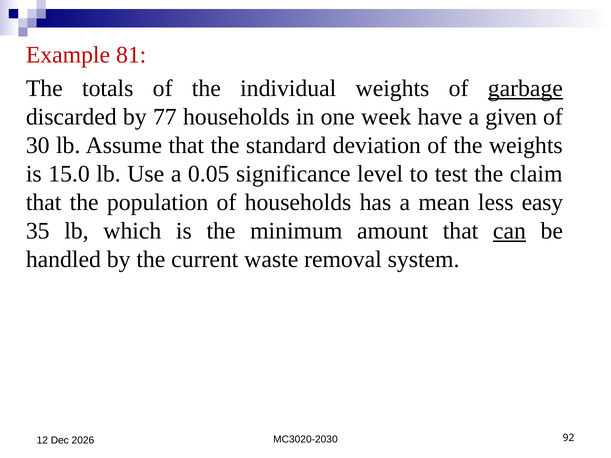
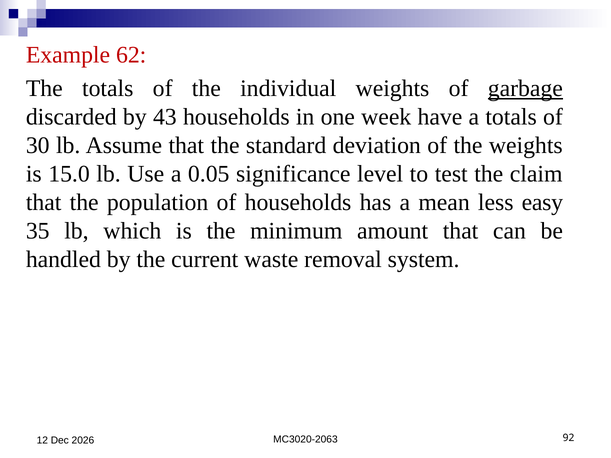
81: 81 -> 62 (131, 55)
77: 77 -> 43 (165, 117)
a given: given -> totals (511, 117)
can underline: present -> none (509, 231)
MC3020-2030: MC3020-2030 -> MC3020-2063 (305, 440)
